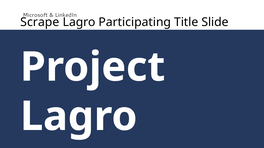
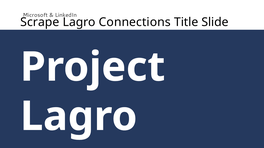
Participating: Participating -> Connections (135, 22)
